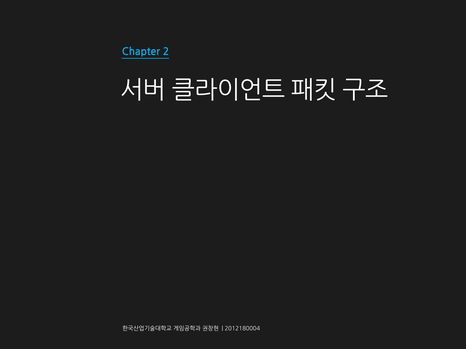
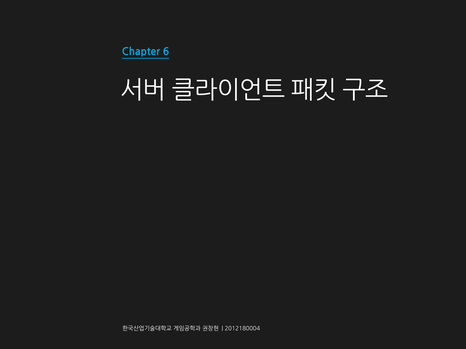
2: 2 -> 6 (166, 52)
